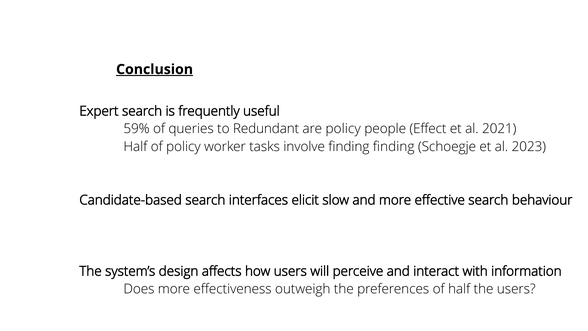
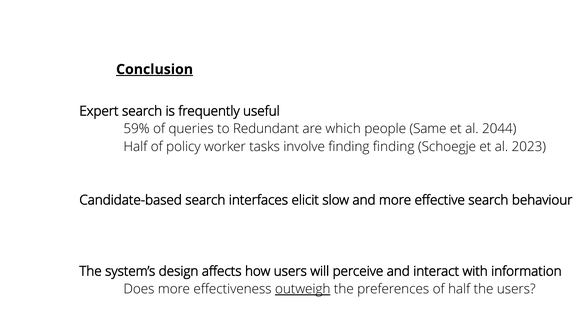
are policy: policy -> which (343, 129)
Effect: Effect -> Same (428, 129)
2021: 2021 -> 2044 (499, 129)
outweigh underline: none -> present (303, 289)
